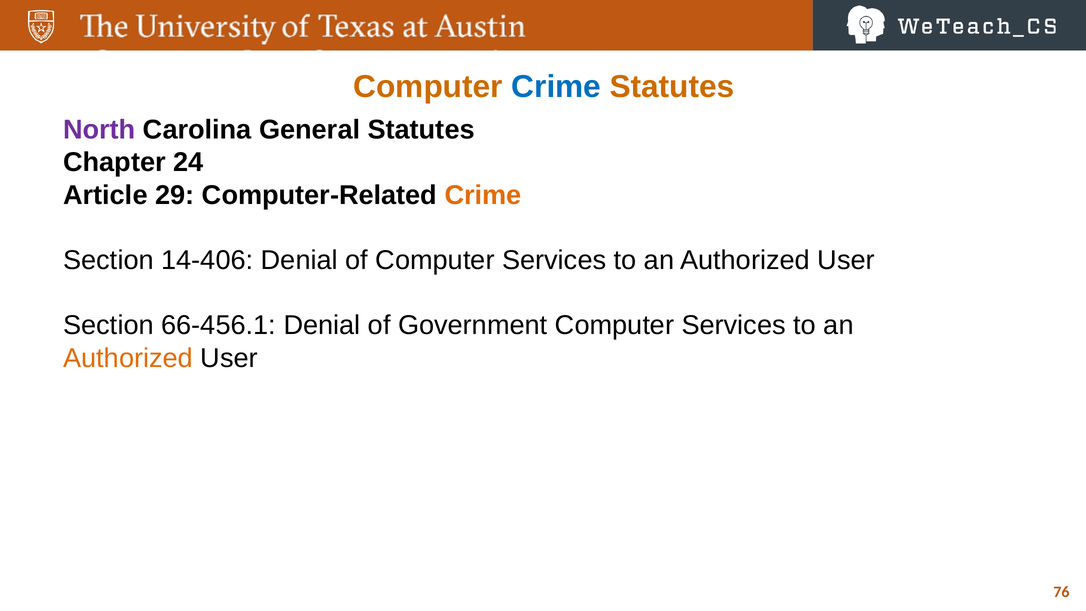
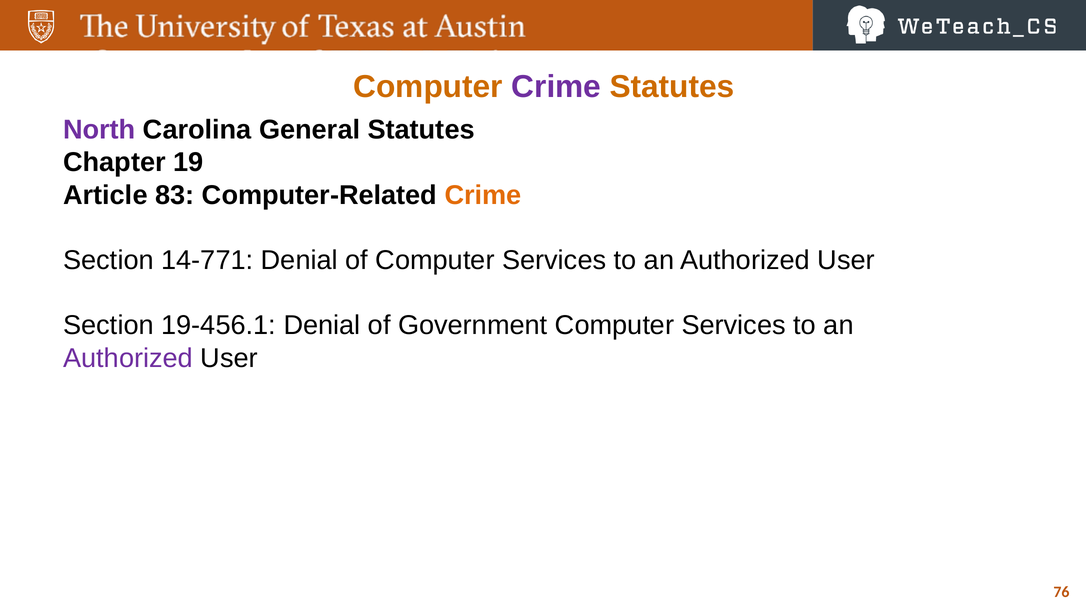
Crime colour: blue -> purple (556, 87)
24: 24 -> 19 (188, 162)
29: 29 -> 83 (175, 195)
14-406: 14-406 -> 14-771 (207, 260)
66-456.1: 66-456.1 -> 19-456.1 (219, 325)
Authorized colour: orange -> purple (128, 358)
